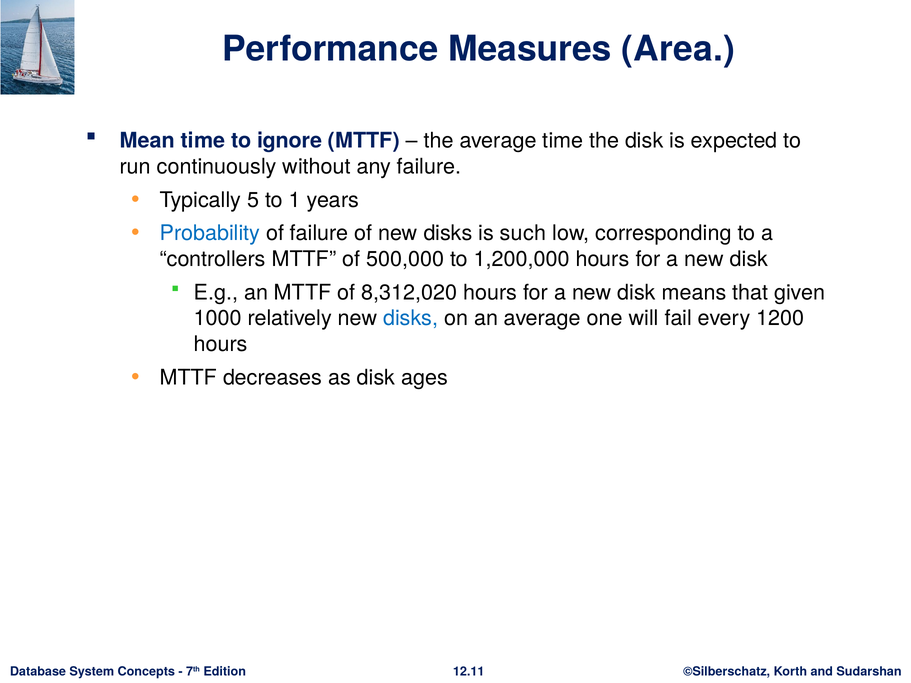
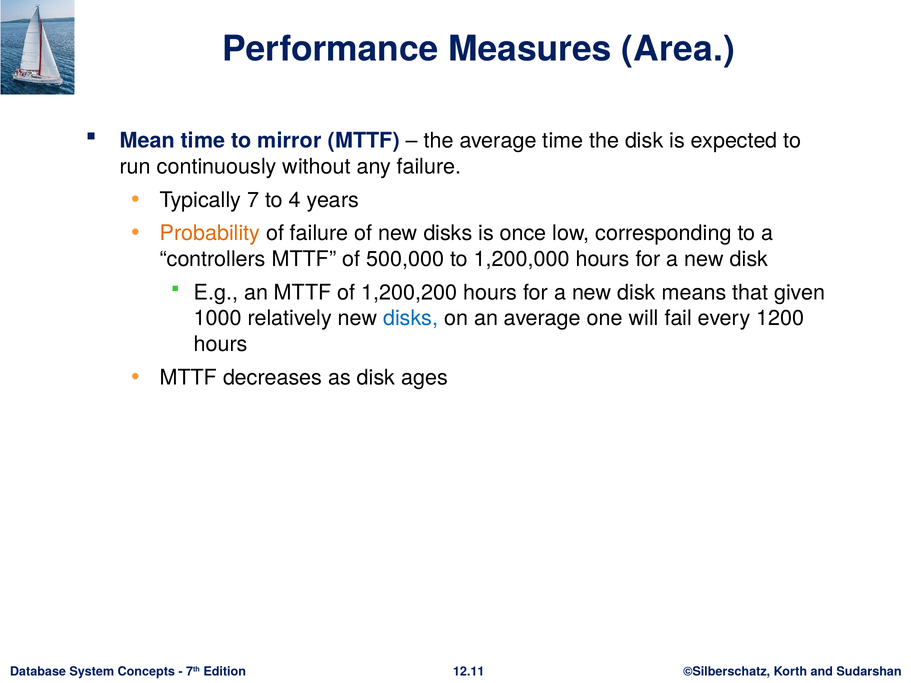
ignore: ignore -> mirror (289, 141)
5: 5 -> 7 (253, 200)
1: 1 -> 4 (295, 200)
Probability colour: blue -> orange (210, 233)
such: such -> once (523, 233)
8,312,020: 8,312,020 -> 1,200,200 (409, 293)
